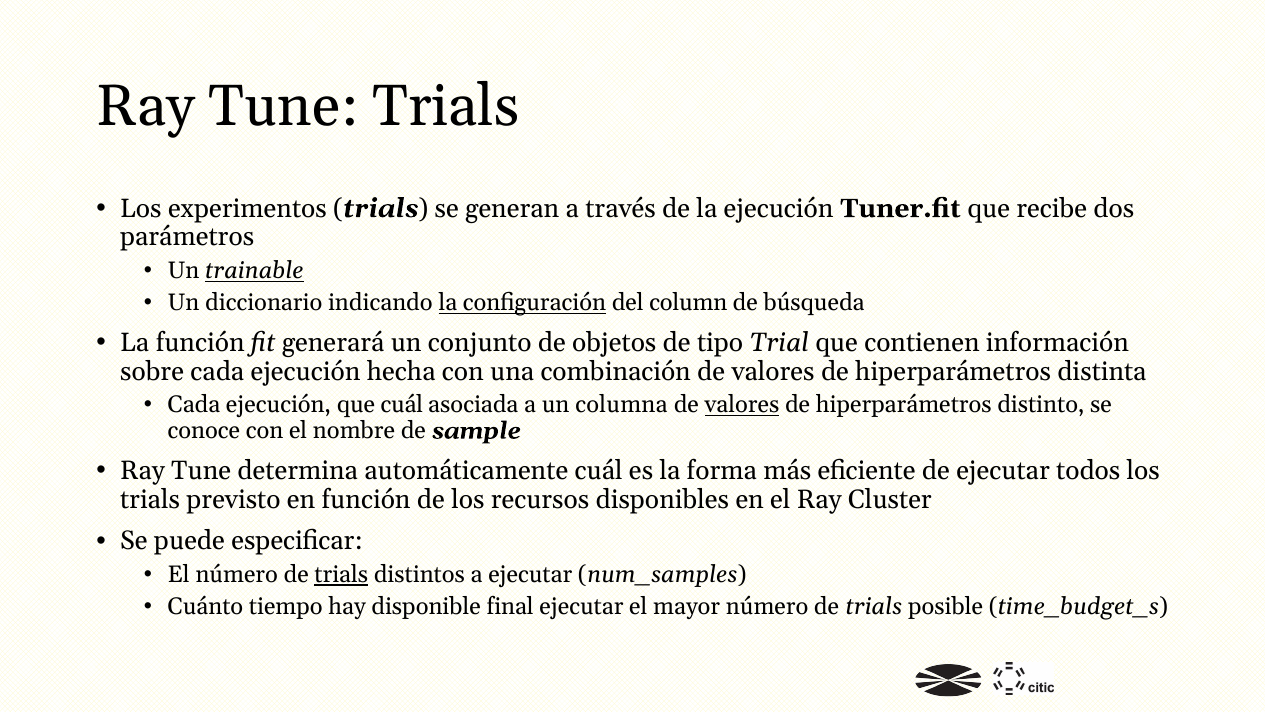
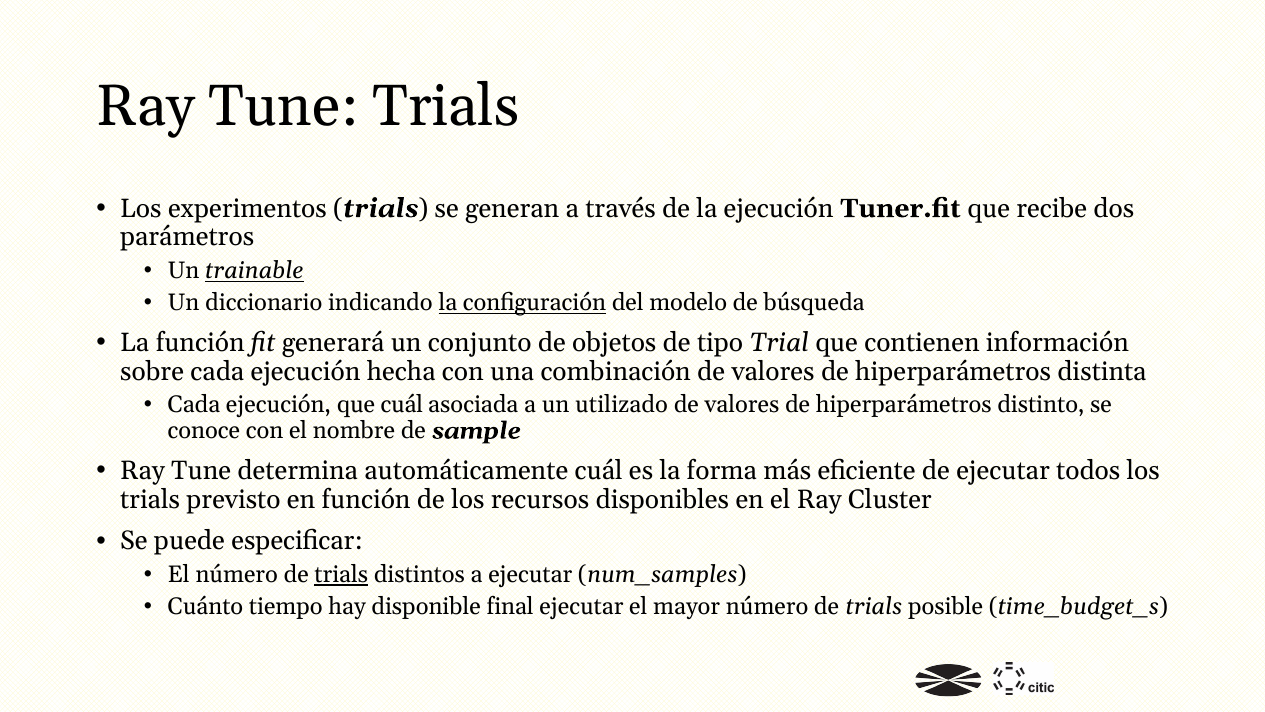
column: column -> modelo (688, 303)
columna: columna -> utilizado (622, 405)
valores underline: present -> none (742, 405)
